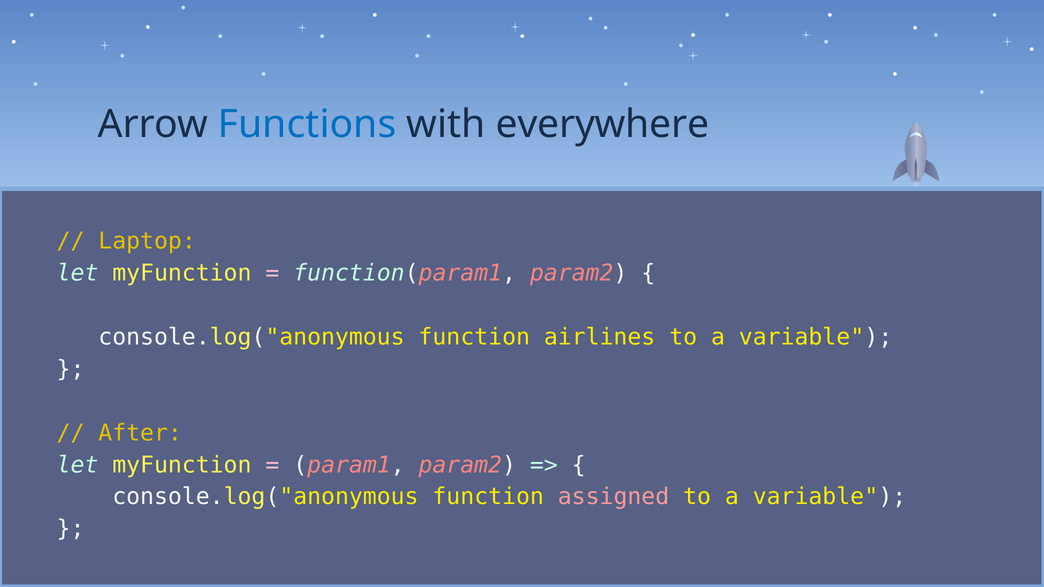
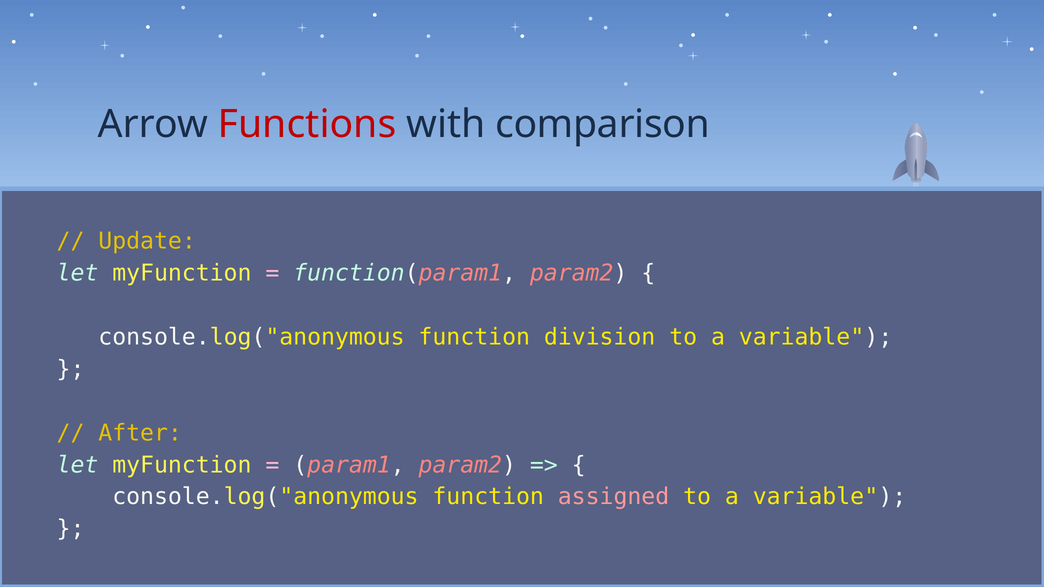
Functions colour: blue -> red (307, 124)
everywhere: everywhere -> comparison (603, 124)
Laptop: Laptop -> Update (147, 241)
airlines: airlines -> division (600, 337)
